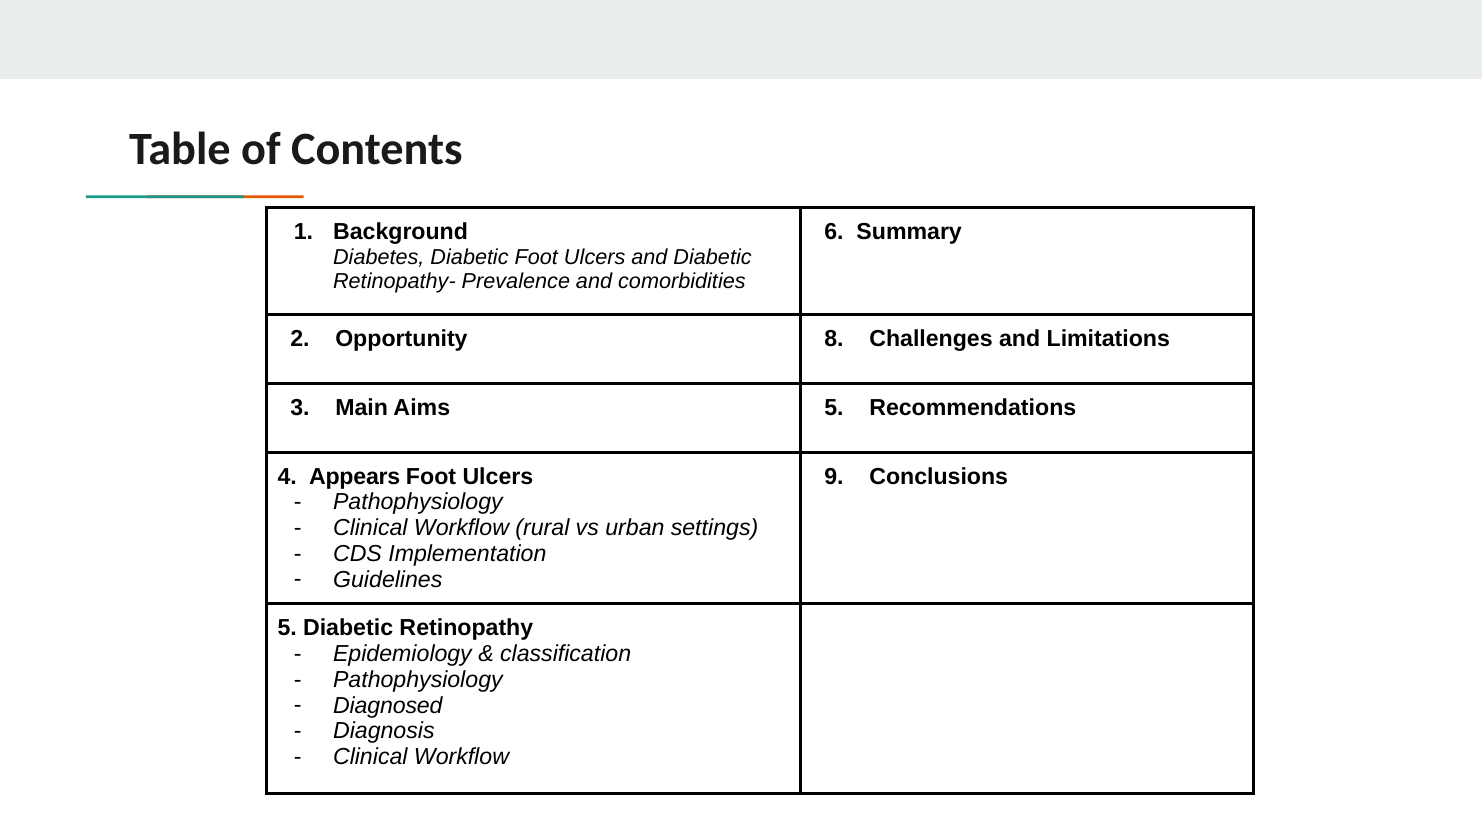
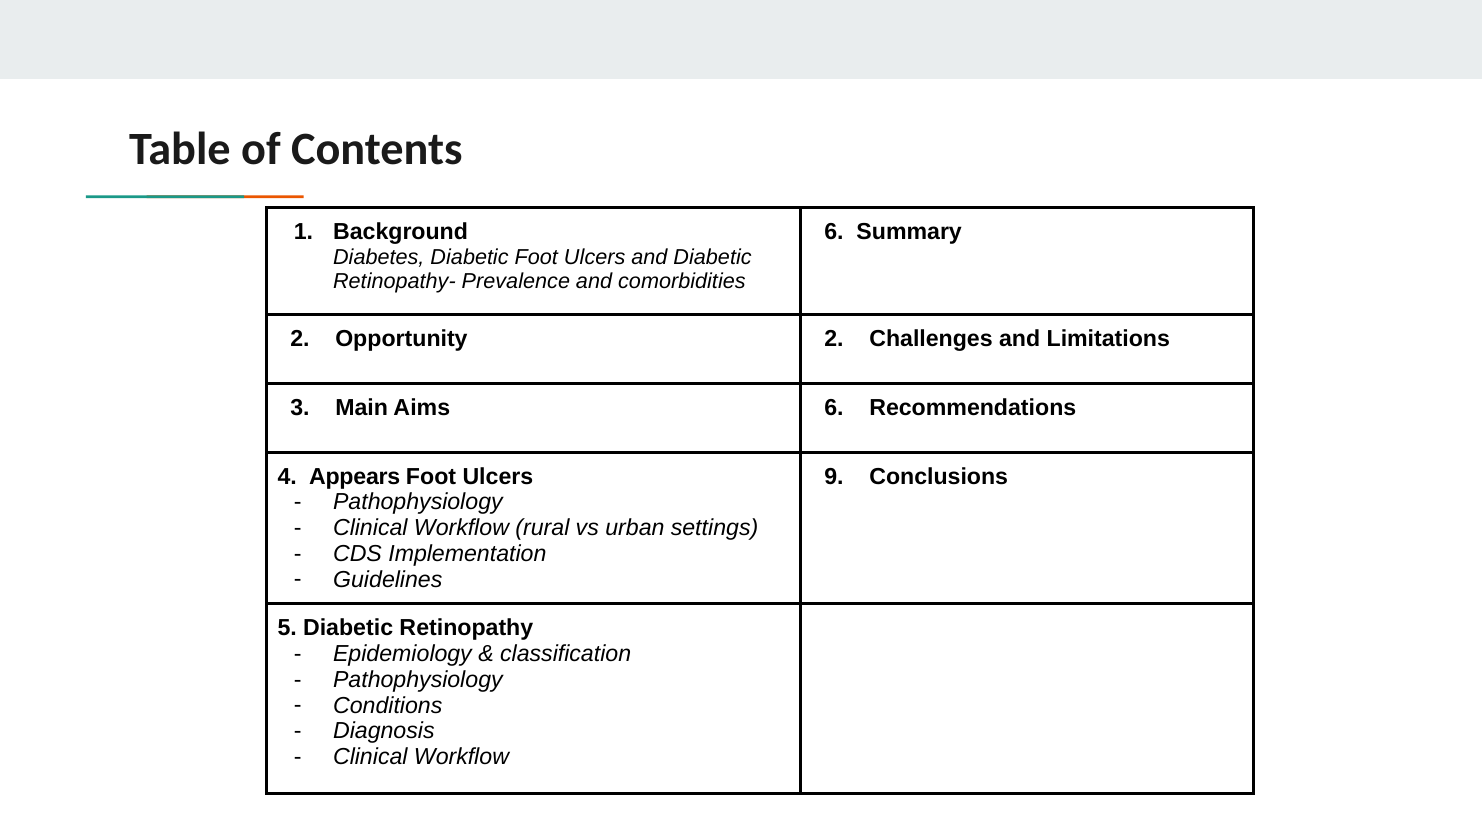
Opportunity 8: 8 -> 2 (834, 339)
Aims 5: 5 -> 6 (834, 408)
Diagnosed: Diagnosed -> Conditions (388, 706)
